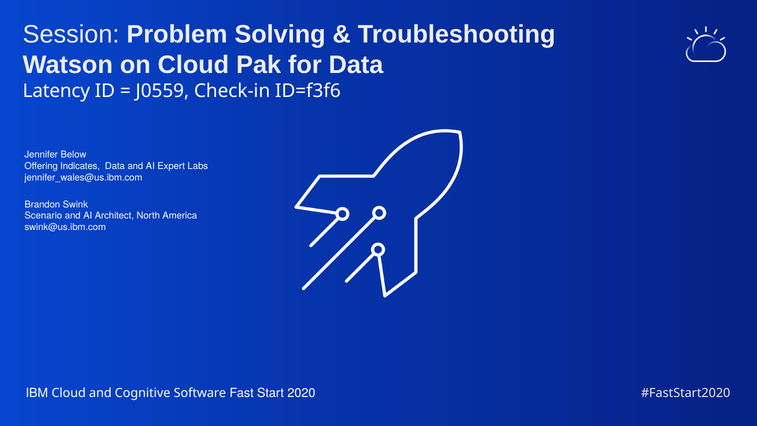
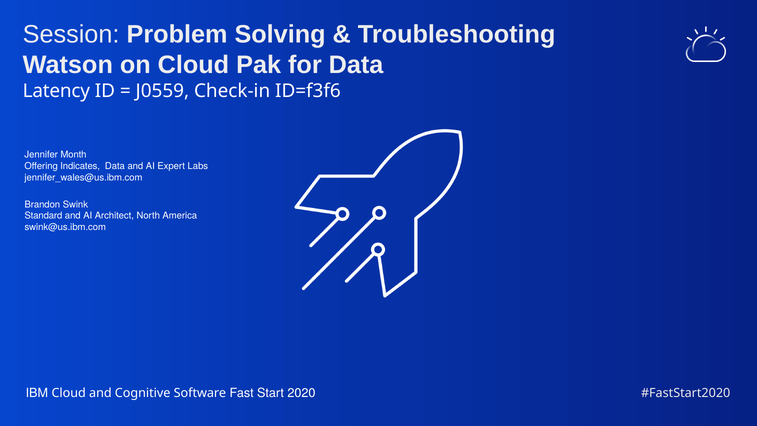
Below: Below -> Month (74, 155)
Scenario: Scenario -> Standard (43, 216)
